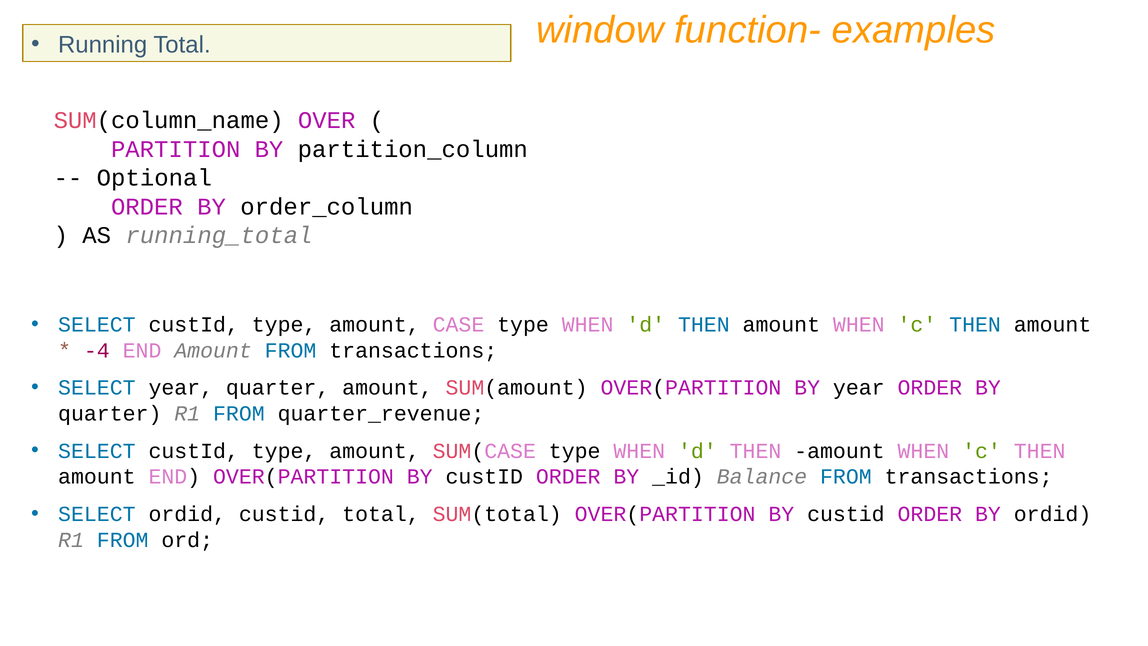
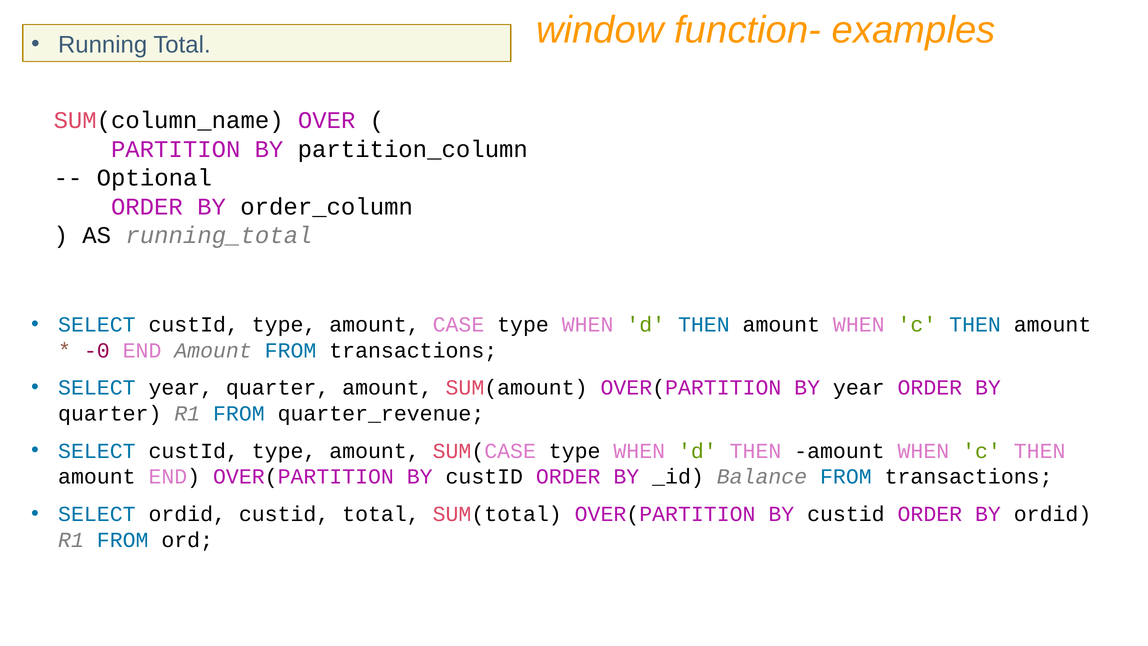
-4: -4 -> -0 (97, 350)
